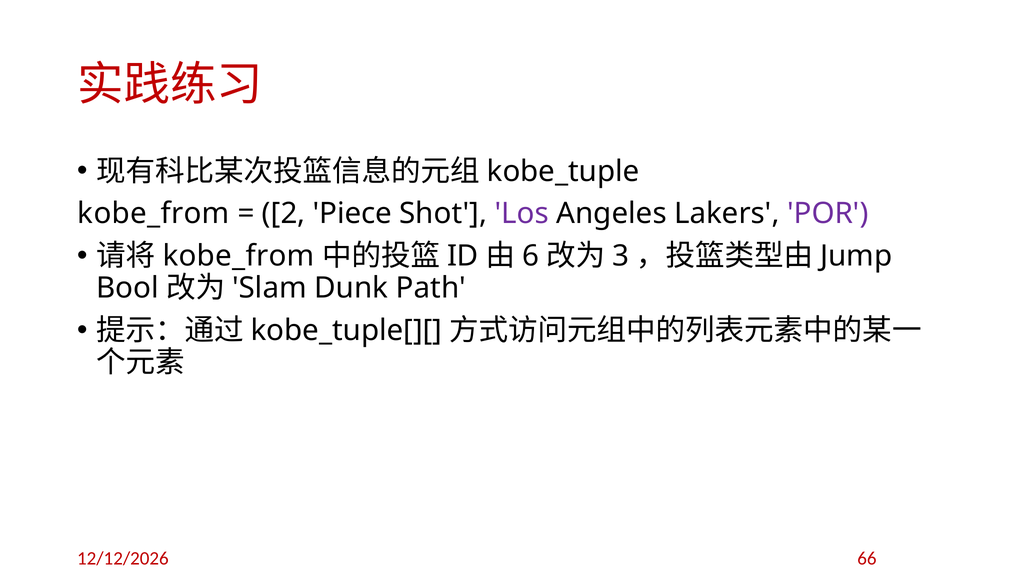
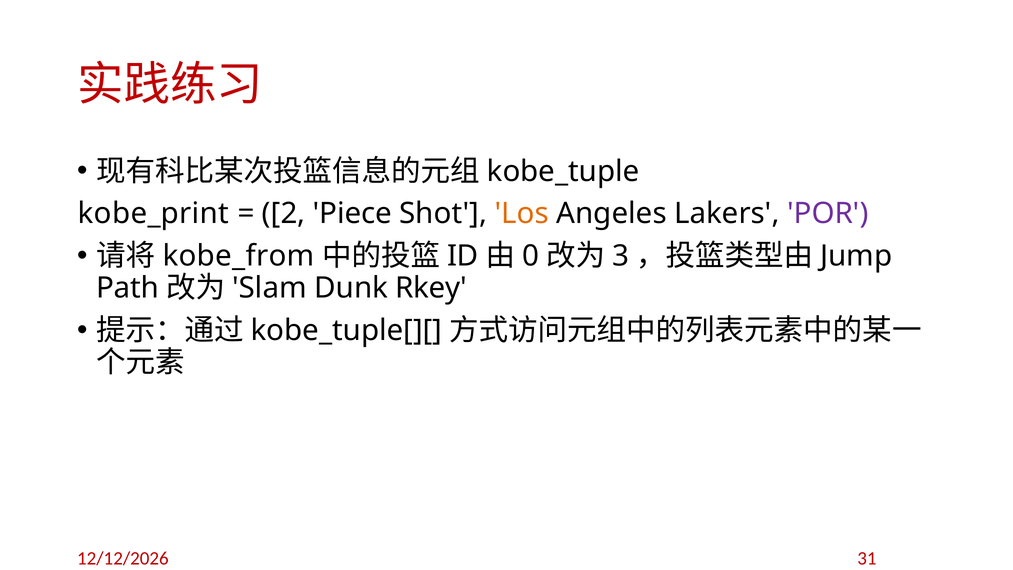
kobe_from: kobe_from -> kobe_print (153, 214)
Los colour: purple -> orange (522, 214)
6: 6 -> 0 (531, 256)
Bool: Bool -> Path (128, 288)
Path: Path -> Rkey (431, 288)
66: 66 -> 31 (867, 558)
